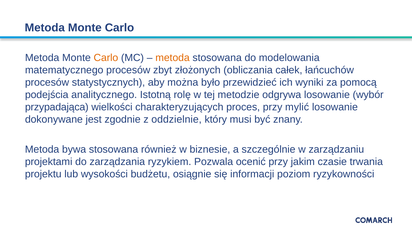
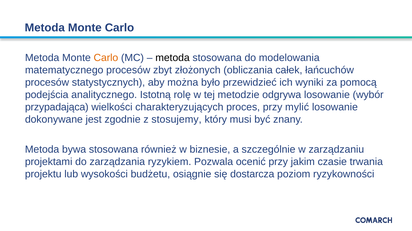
metoda colour: orange -> black (173, 58)
oddzielnie: oddzielnie -> stosujemy (176, 120)
informacji: informacji -> dostarcza (252, 175)
